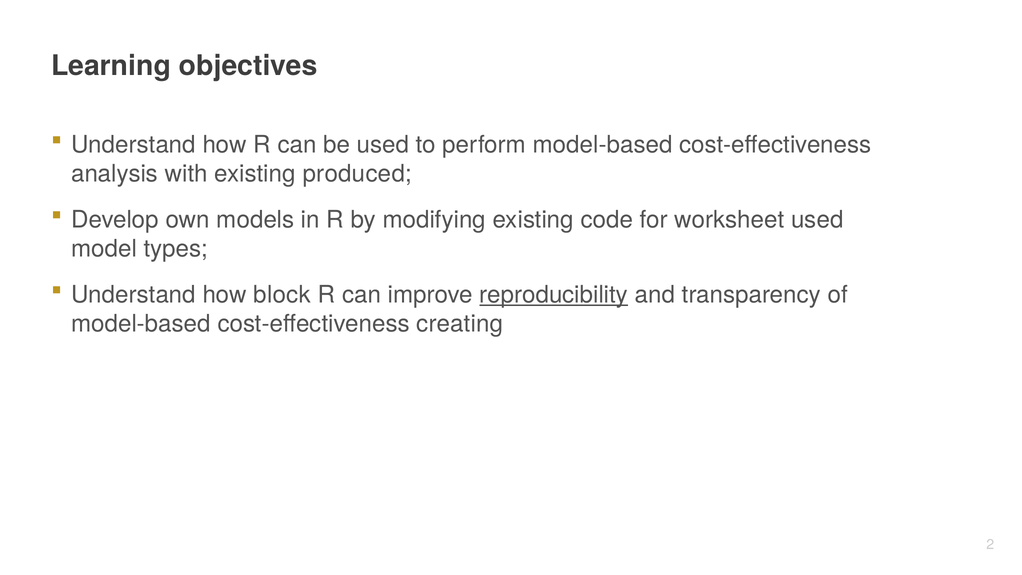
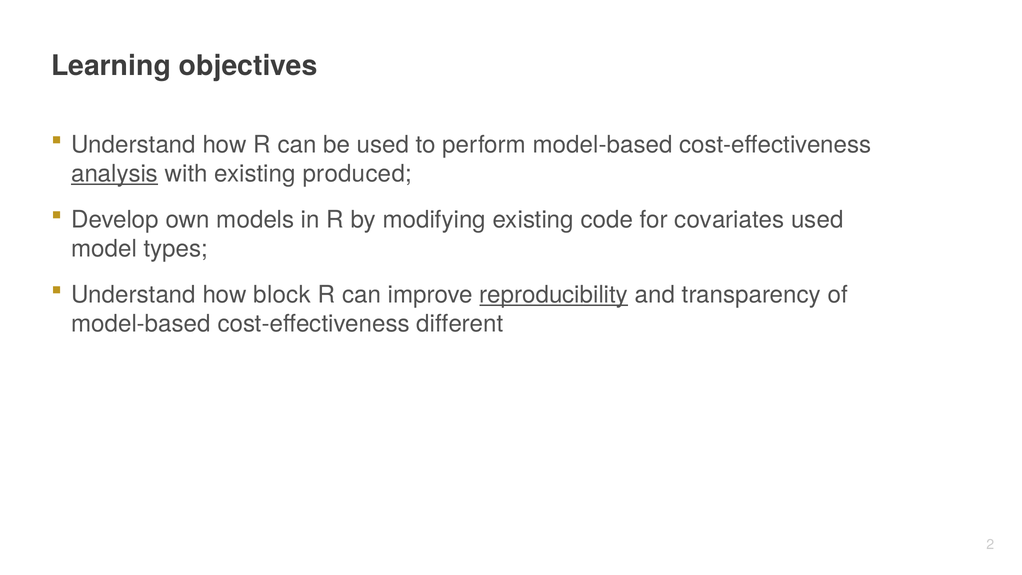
analysis underline: none -> present (115, 174)
worksheet: worksheet -> covariates (729, 220)
creating: creating -> different (460, 324)
